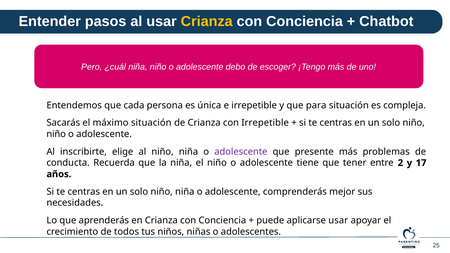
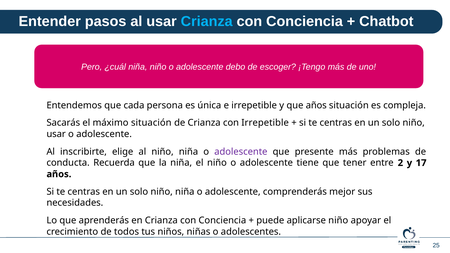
Crianza colour: yellow -> light blue (207, 22)
que para: para -> años (316, 105)
niño: niño -> usar (56, 134)
aplicarse usar: usar -> niño (338, 220)
